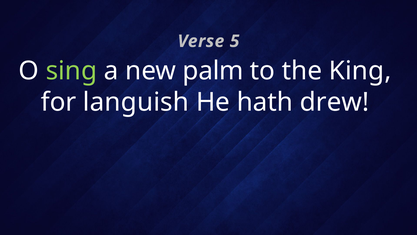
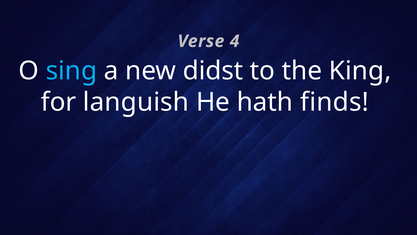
5: 5 -> 4 (235, 41)
sing colour: light green -> light blue (71, 71)
palm: palm -> didst (213, 71)
drew: drew -> finds (334, 102)
